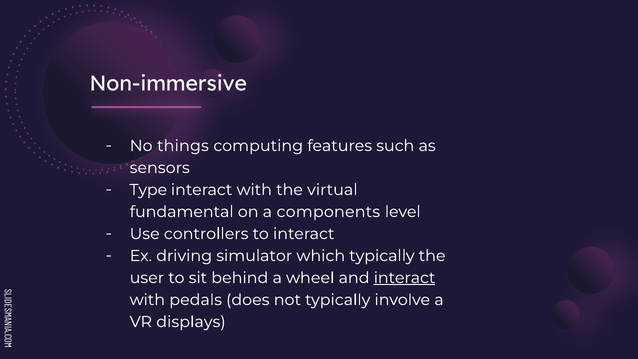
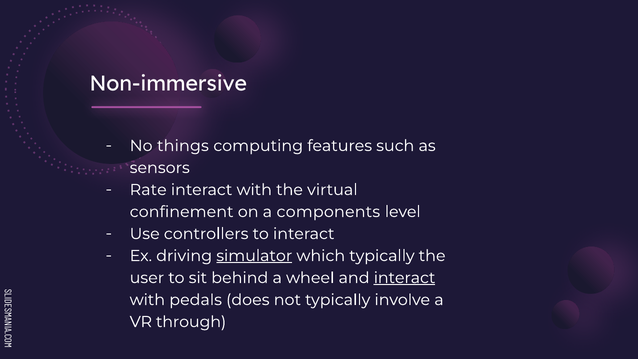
Type: Type -> Rate (148, 190)
fundamental: fundamental -> confinement (182, 212)
simulator underline: none -> present (254, 256)
displays: displays -> through (191, 322)
